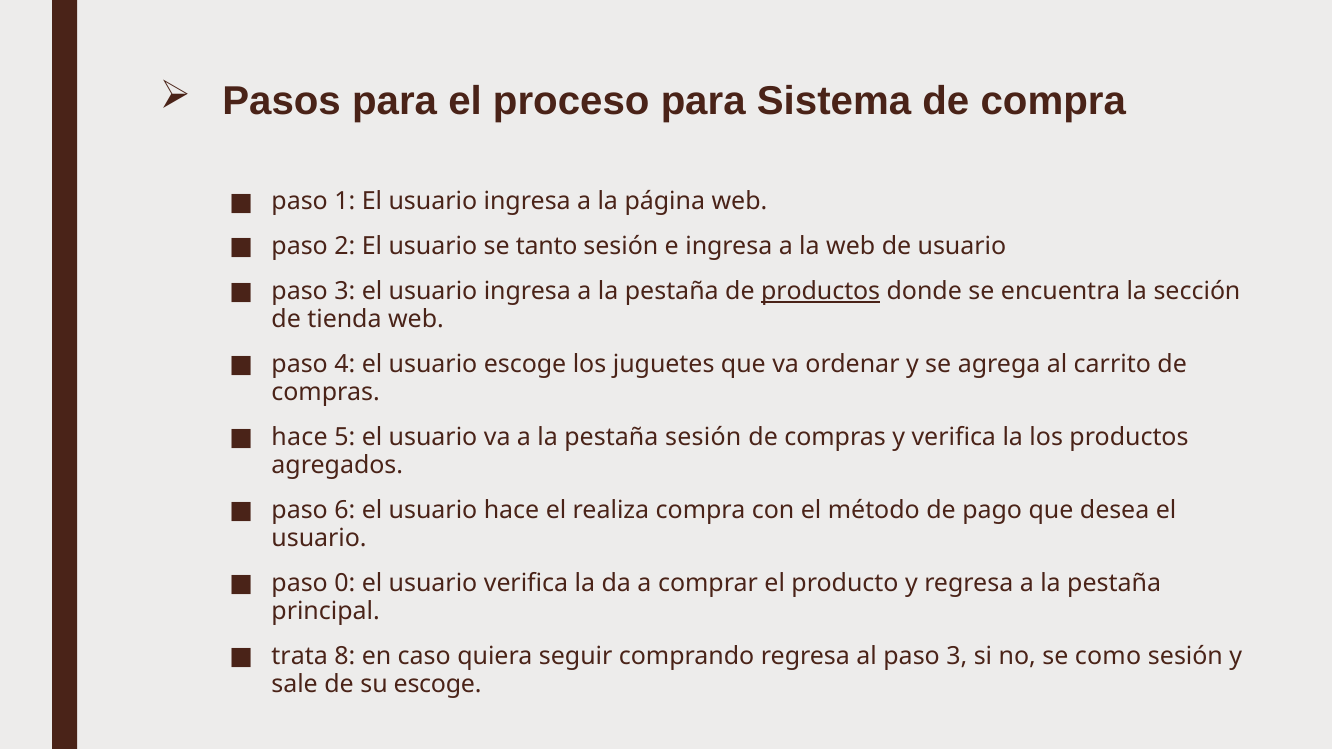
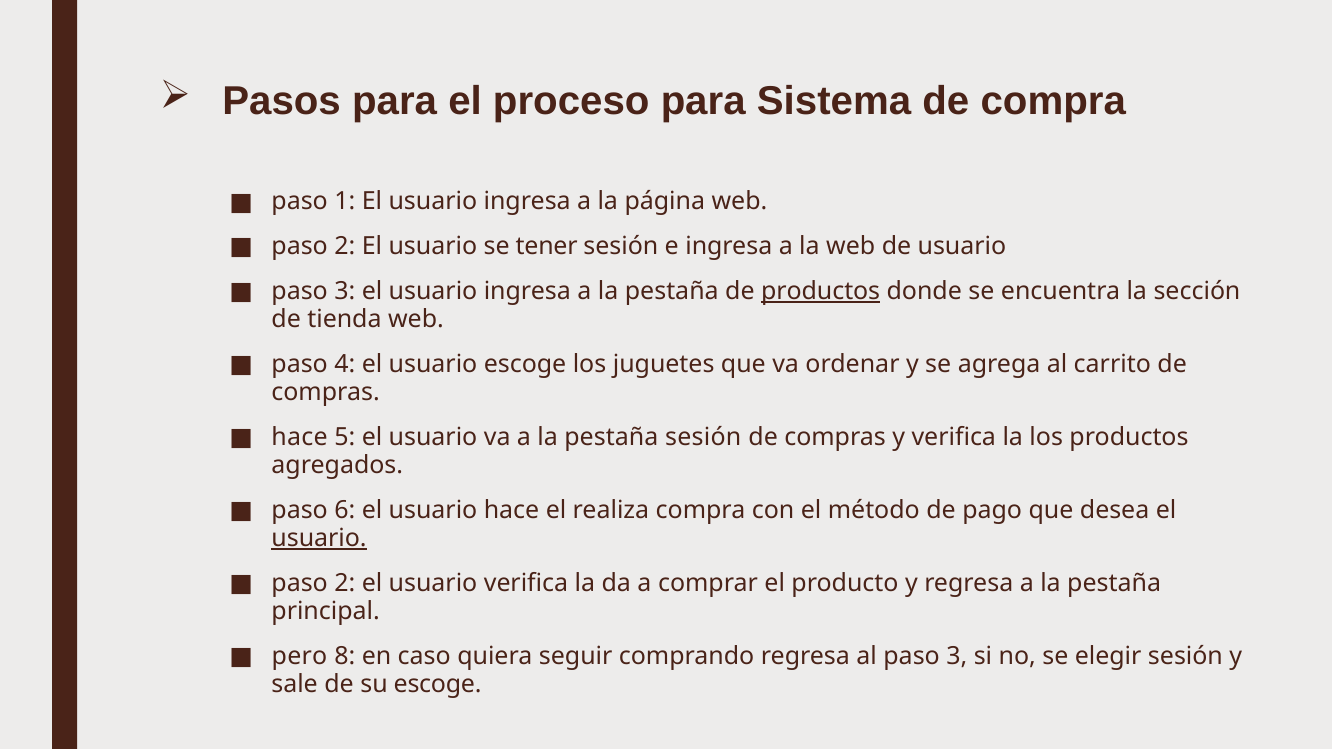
tanto: tanto -> tener (547, 246)
usuario underline: none -> present (319, 538)
0: 0 -> 2 (345, 583)
trata: trata -> pero (300, 656)
como: como -> elegir (1108, 656)
